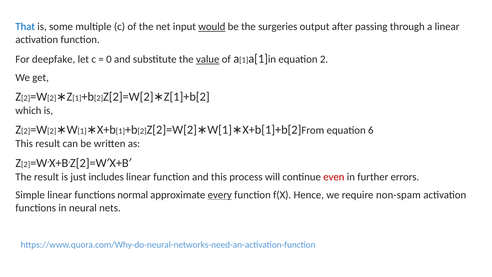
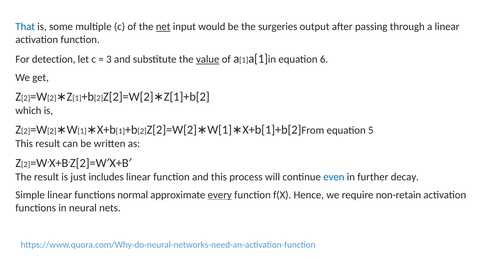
net underline: none -> present (163, 27)
would underline: present -> none (212, 27)
deepfake: deepfake -> detection (54, 59)
0: 0 -> 3 (109, 59)
equation 2: 2 -> 6 (324, 59)
6: 6 -> 5 (371, 130)
even colour: red -> blue (334, 177)
errors: errors -> decay (405, 177)
non-spam: non-spam -> non-retain (398, 195)
